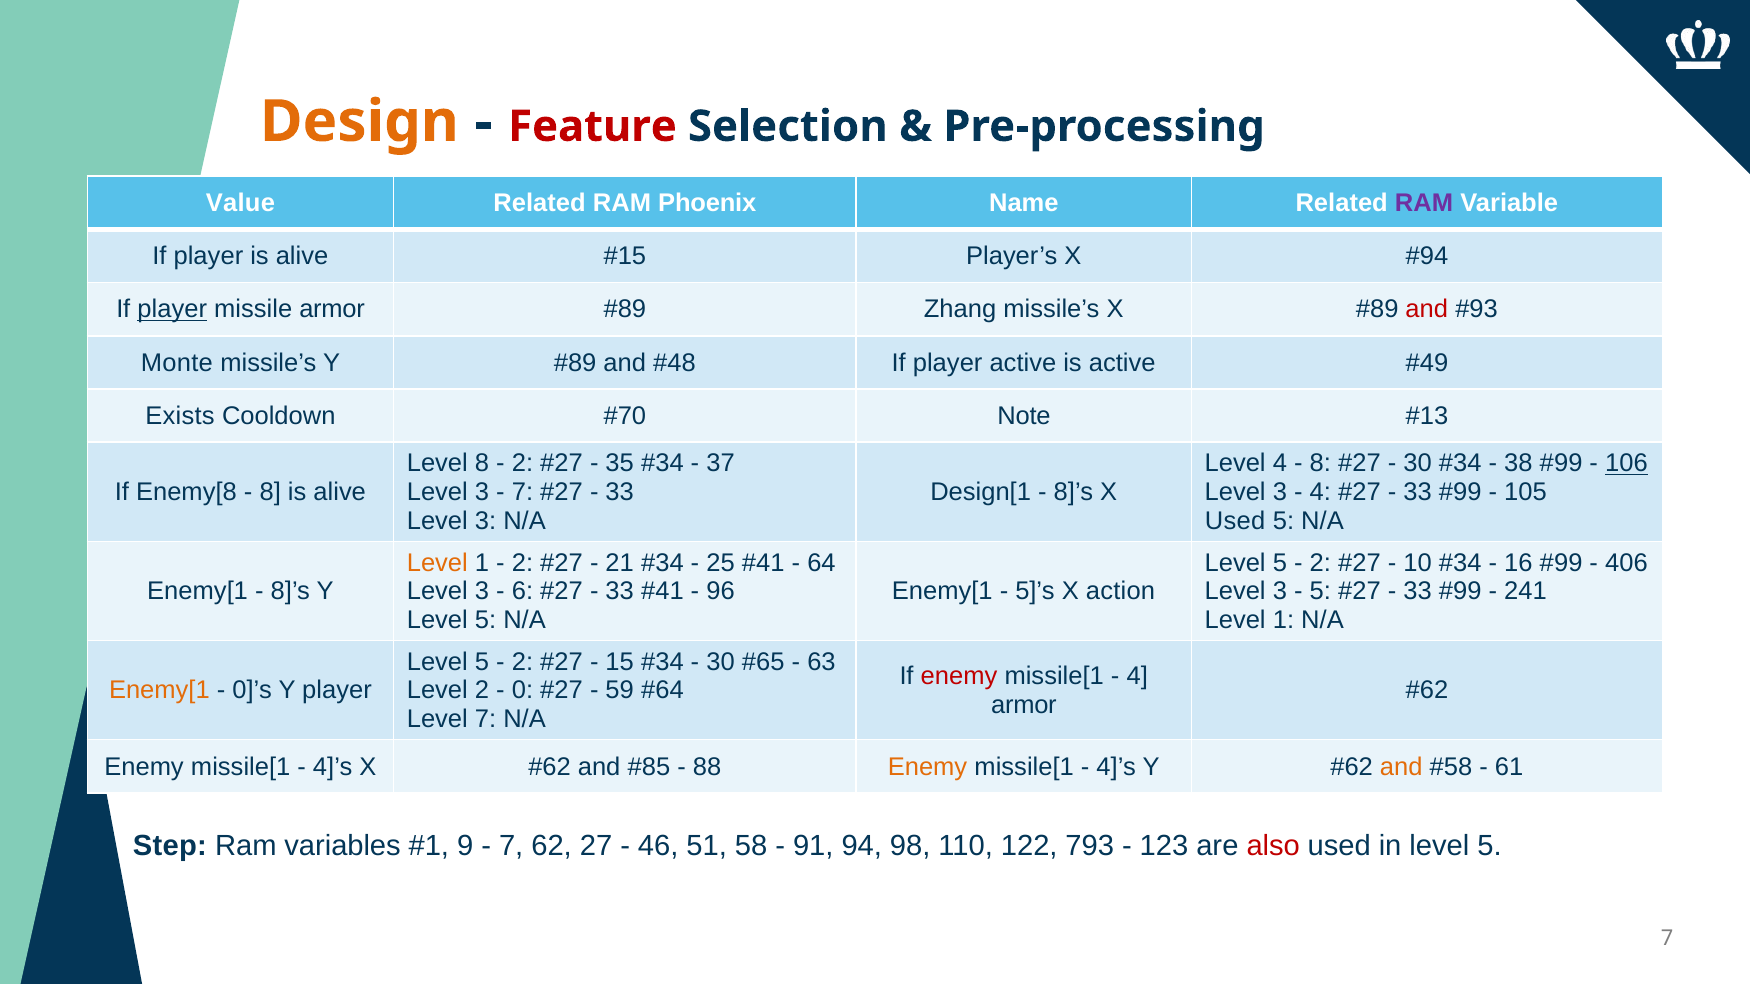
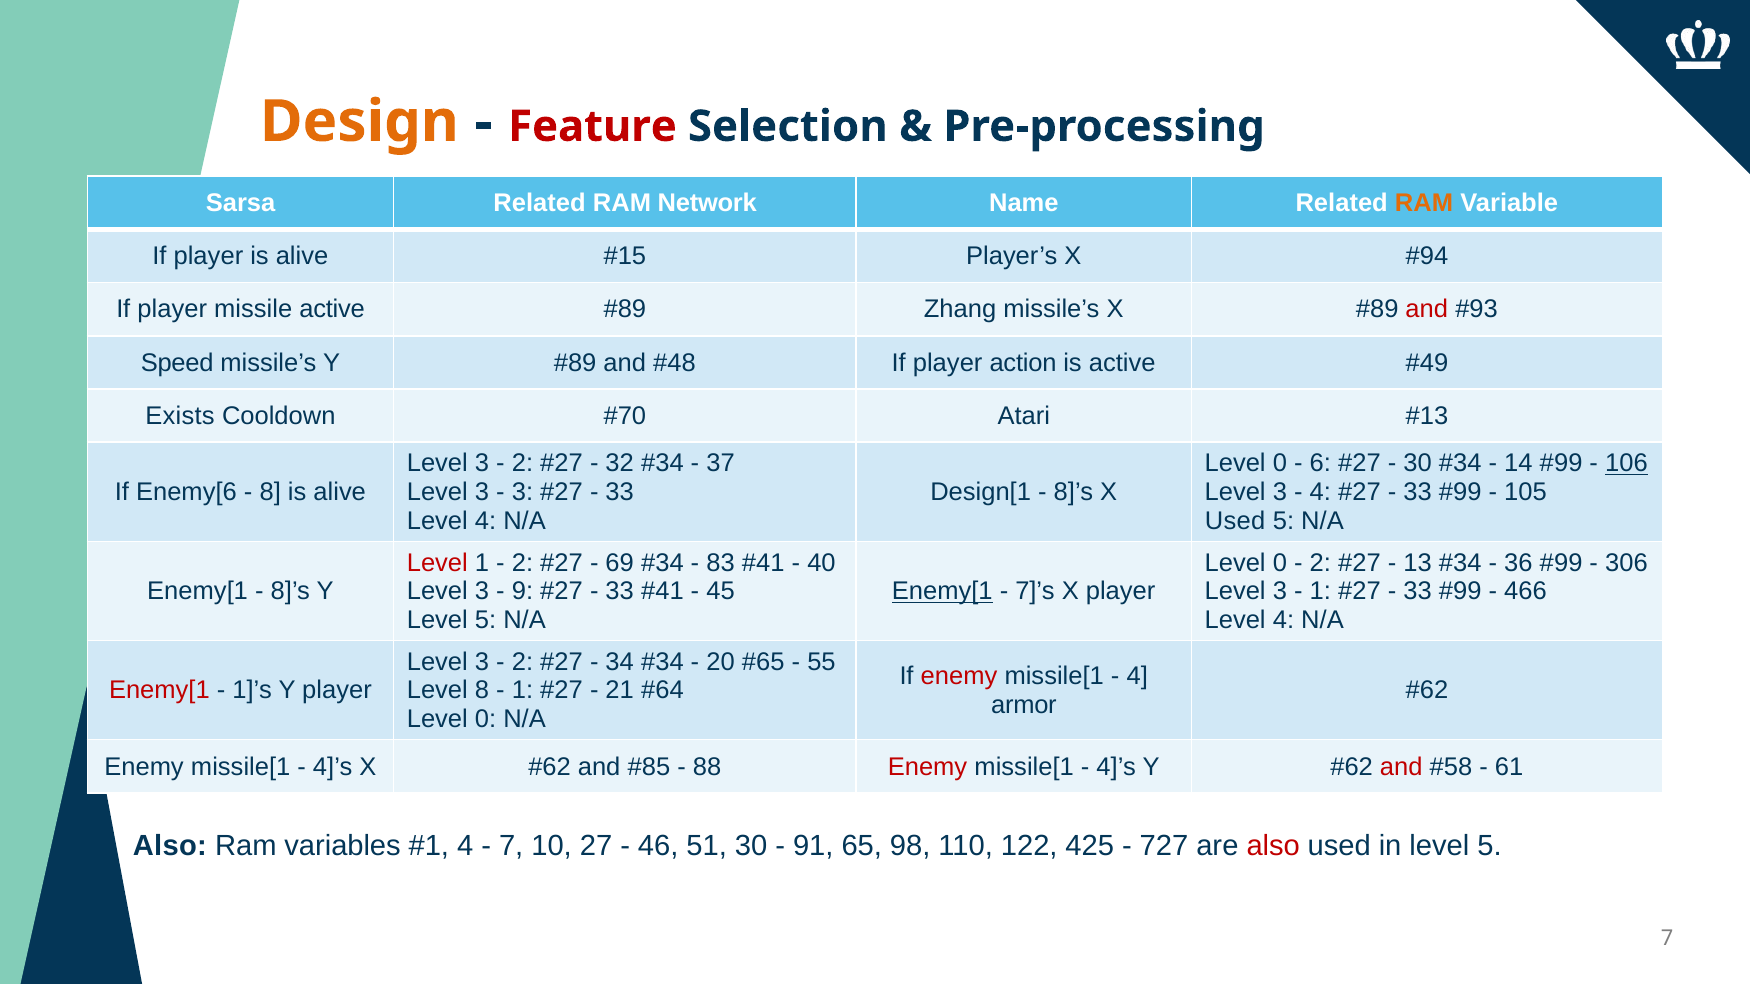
Value: Value -> Sarsa (241, 203)
Phoenix: Phoenix -> Network (707, 203)
RAM colour: purple -> orange (1424, 203)
player underline: present -> none (172, 310)
missile armor: armor -> active (332, 310)
Monte: Monte -> Speed (177, 363)
player active: active -> action (1023, 363)
Note: Note -> Atari (1024, 416)
8: 8 -> 3 (482, 464)
35: 35 -> 32 (620, 464)
4: 4 -> 0 (1280, 464)
8: 8 -> 6 (1320, 464)
38: 38 -> 14 (1518, 464)
Enemy[8: Enemy[8 -> Enemy[6 (186, 492)
7: 7 -> 3 (522, 492)
3: 3 -> 4 (486, 521)
Level colour: orange -> red (437, 563)
21: 21 -> 69 (620, 563)
25: 25 -> 83 (721, 563)
64: 64 -> 40 (821, 563)
5: 5 -> 0 (1280, 563)
10: 10 -> 13 (1418, 563)
16: 16 -> 36 (1518, 563)
406: 406 -> 306 (1626, 563)
6: 6 -> 9 (522, 592)
96: 96 -> 45 (721, 592)
Enemy[1 underline: none -> present (942, 592)
5]’s: 5]’s -> 7]’s (1035, 592)
X action: action -> player (1121, 592)
5: 5 -> 1 (1320, 592)
241: 241 -> 466 (1526, 592)
1: 1 -> 4 (1283, 620)
5: 5 -> 3 (482, 662)
15: 15 -> 34 (620, 662)
30: 30 -> 20 (721, 662)
63: 63 -> 55 (821, 662)
Enemy[1 colour: orange -> red (159, 691)
0]’s: 0]’s -> 1]’s (252, 691)
Level 2: 2 -> 8 (482, 691)
0: 0 -> 1 (522, 691)
59: 59 -> 21 (620, 691)
7: 7 -> 0 (486, 719)
Enemy colour: orange -> red (928, 767)
and colour: orange -> red (1401, 767)
Step: Step -> Also (170, 846)
9: 9 -> 4 (465, 846)
62: 62 -> 10 (552, 846)
51 58: 58 -> 30 (751, 846)
94: 94 -> 65 (862, 846)
793: 793 -> 425 (1090, 846)
123: 123 -> 727 (1164, 846)
